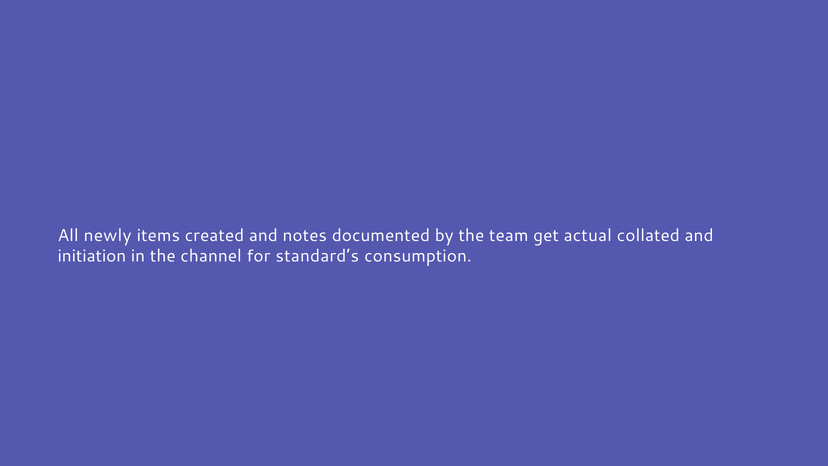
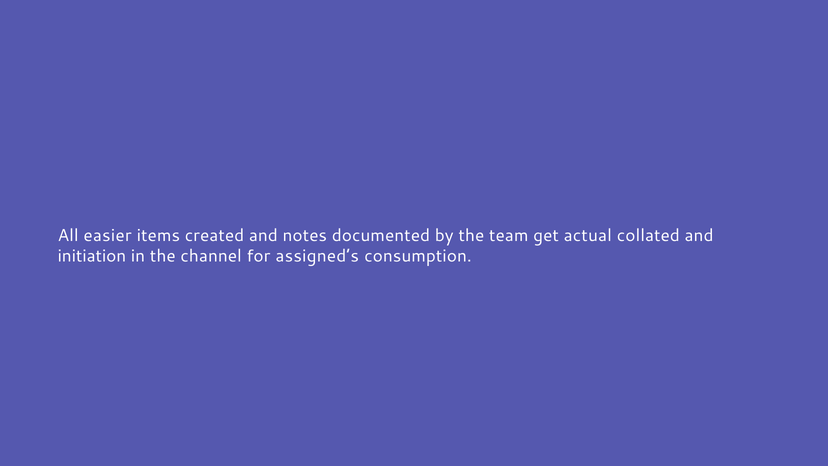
newly: newly -> easier (108, 235)
standard’s: standard’s -> assigned’s (317, 256)
